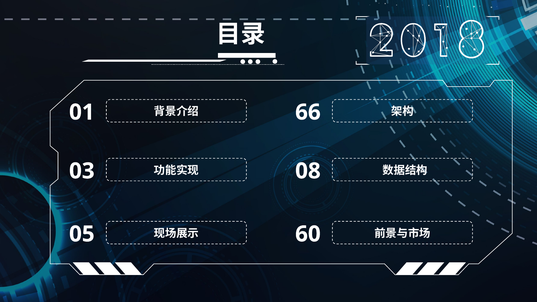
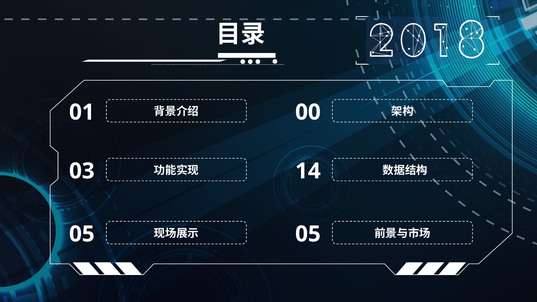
66: 66 -> 00 (308, 112)
08: 08 -> 14 (308, 171)
60: 60 -> 05 (308, 234)
